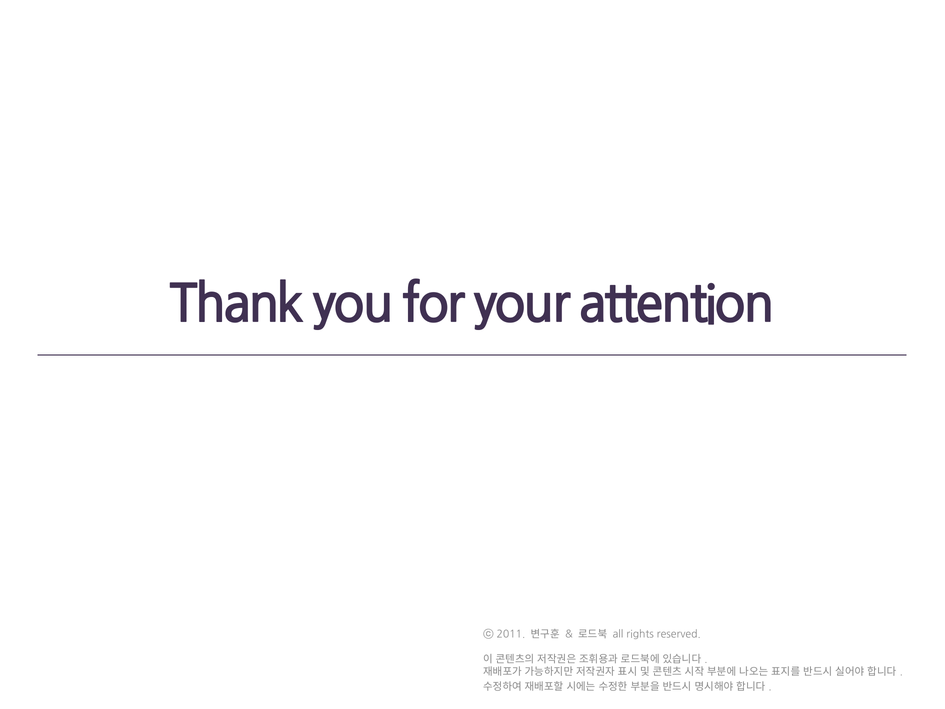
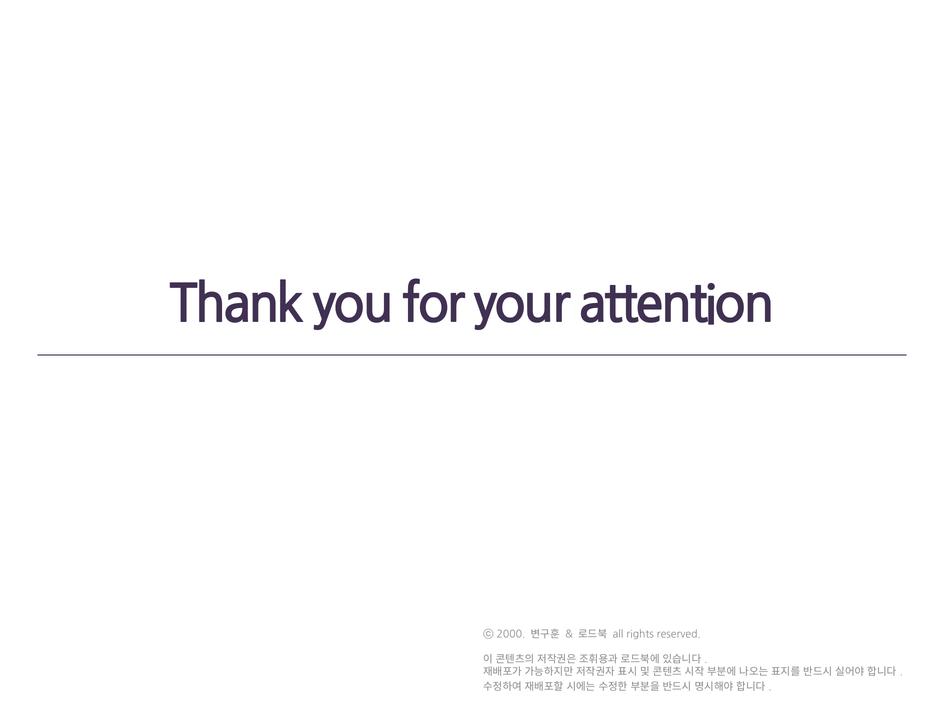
2011: 2011 -> 2000 (511, 634)
